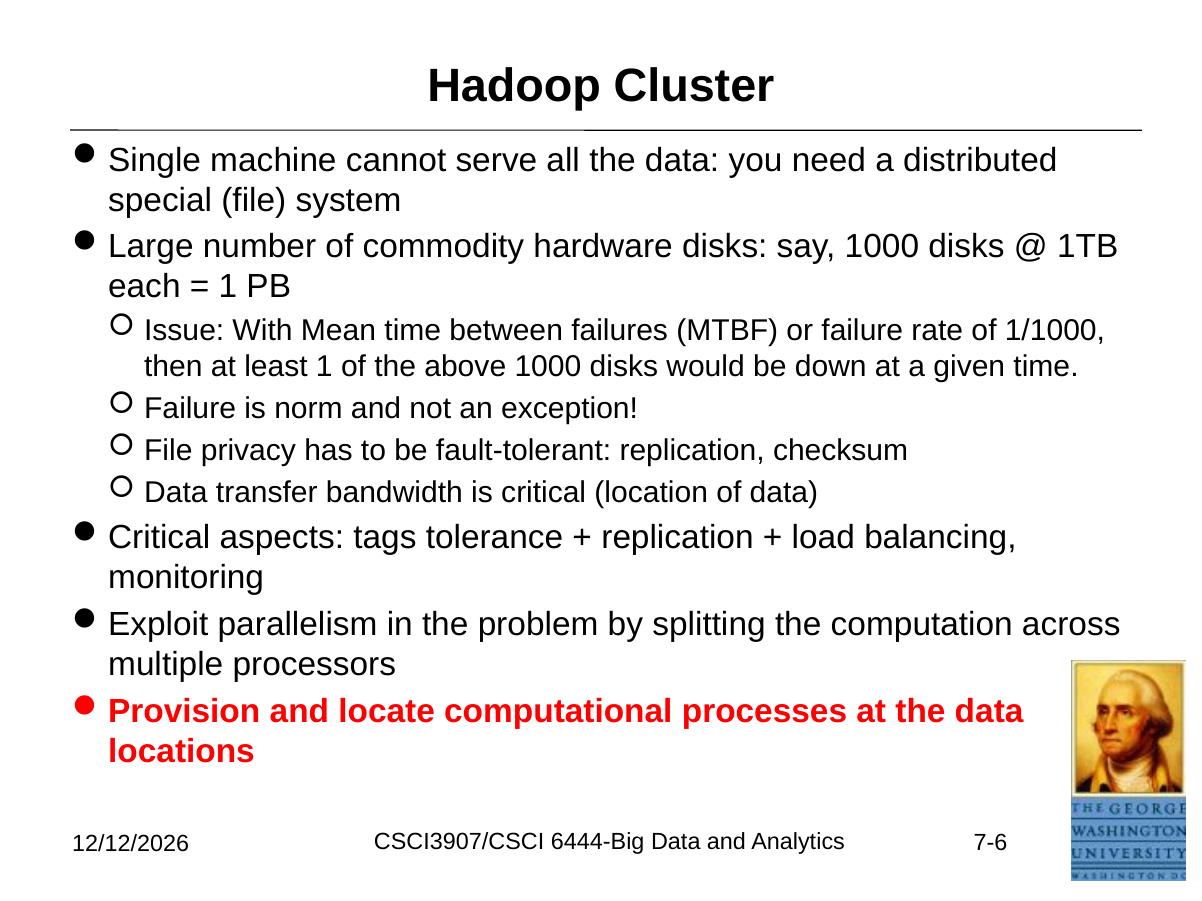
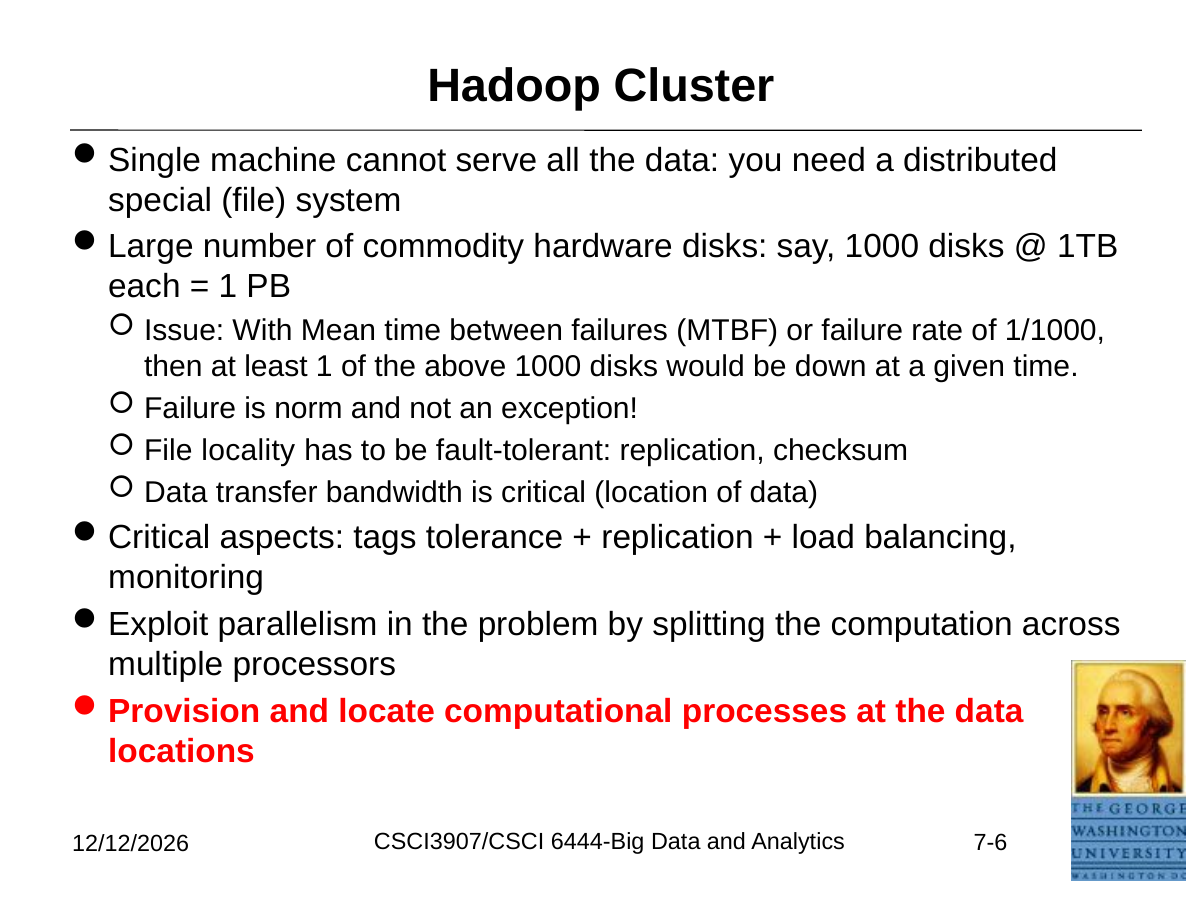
privacy: privacy -> locality (248, 451)
